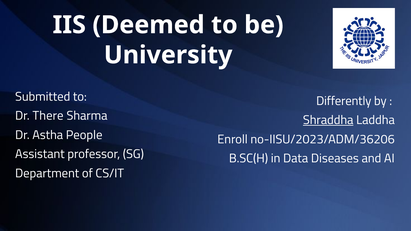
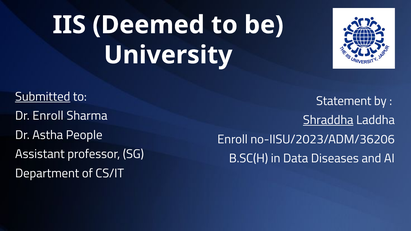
Submitted underline: none -> present (43, 97)
Differently: Differently -> Statement (344, 101)
Dr There: There -> Enroll (48, 116)
